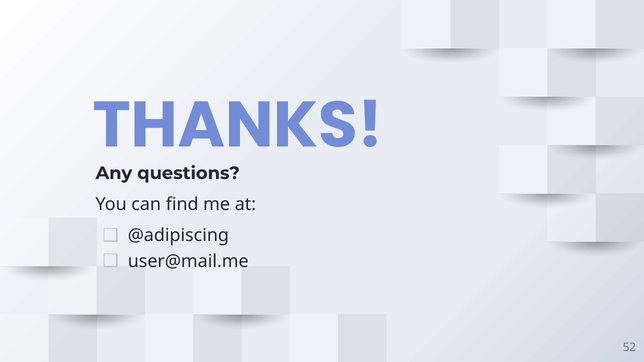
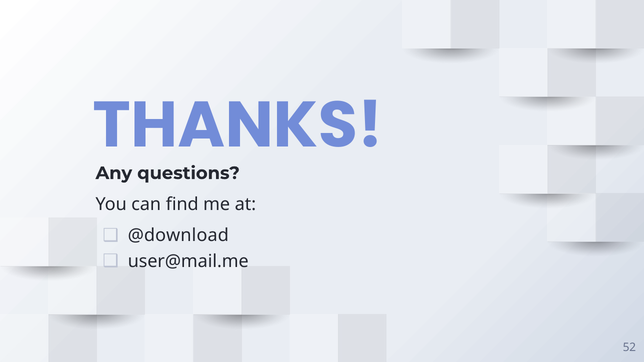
@adipiscing: @adipiscing -> @download (178, 236)
